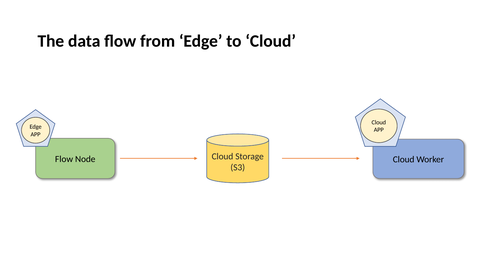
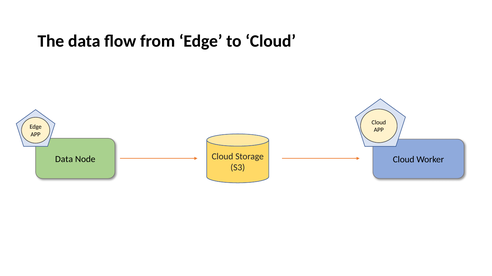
Flow: Flow -> Data (64, 159)
